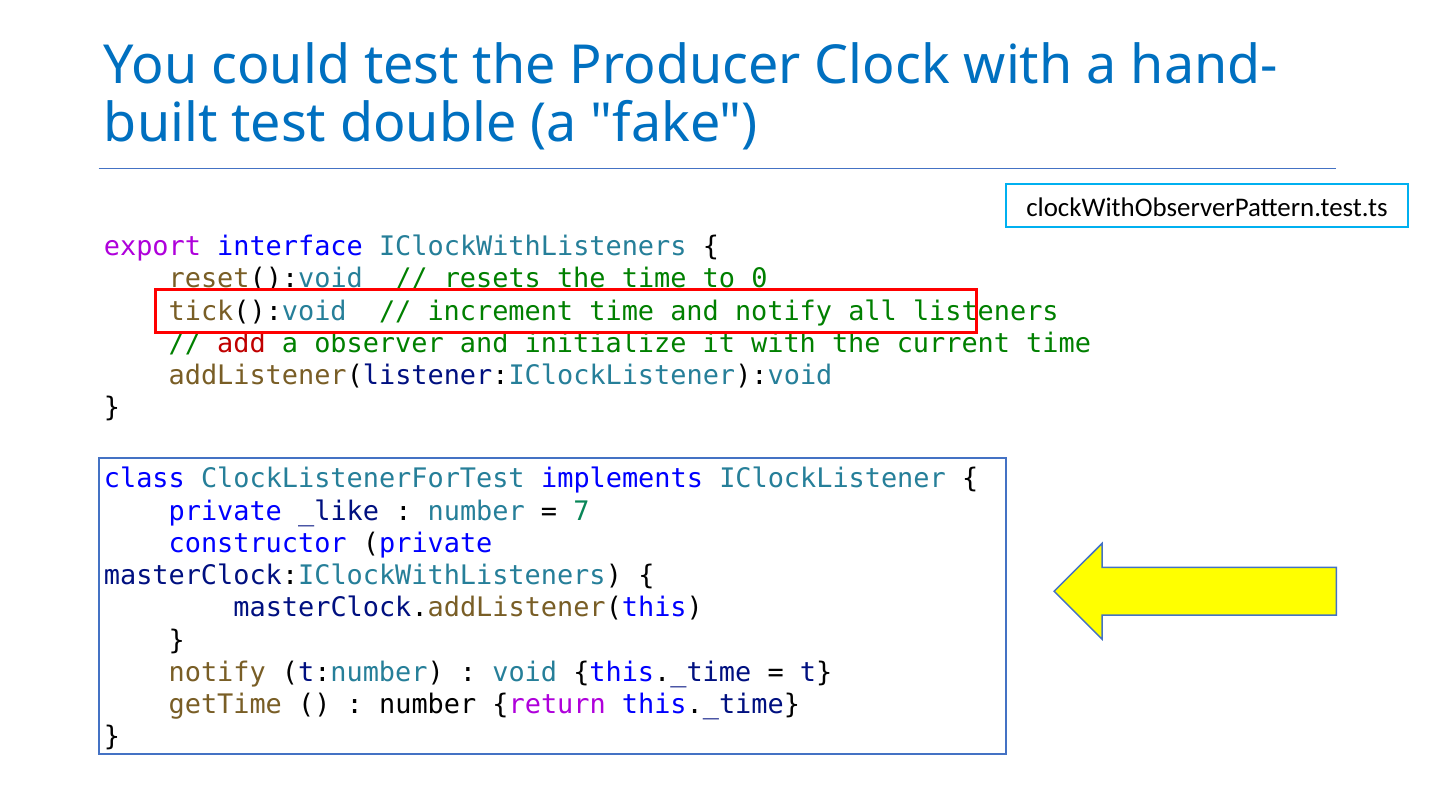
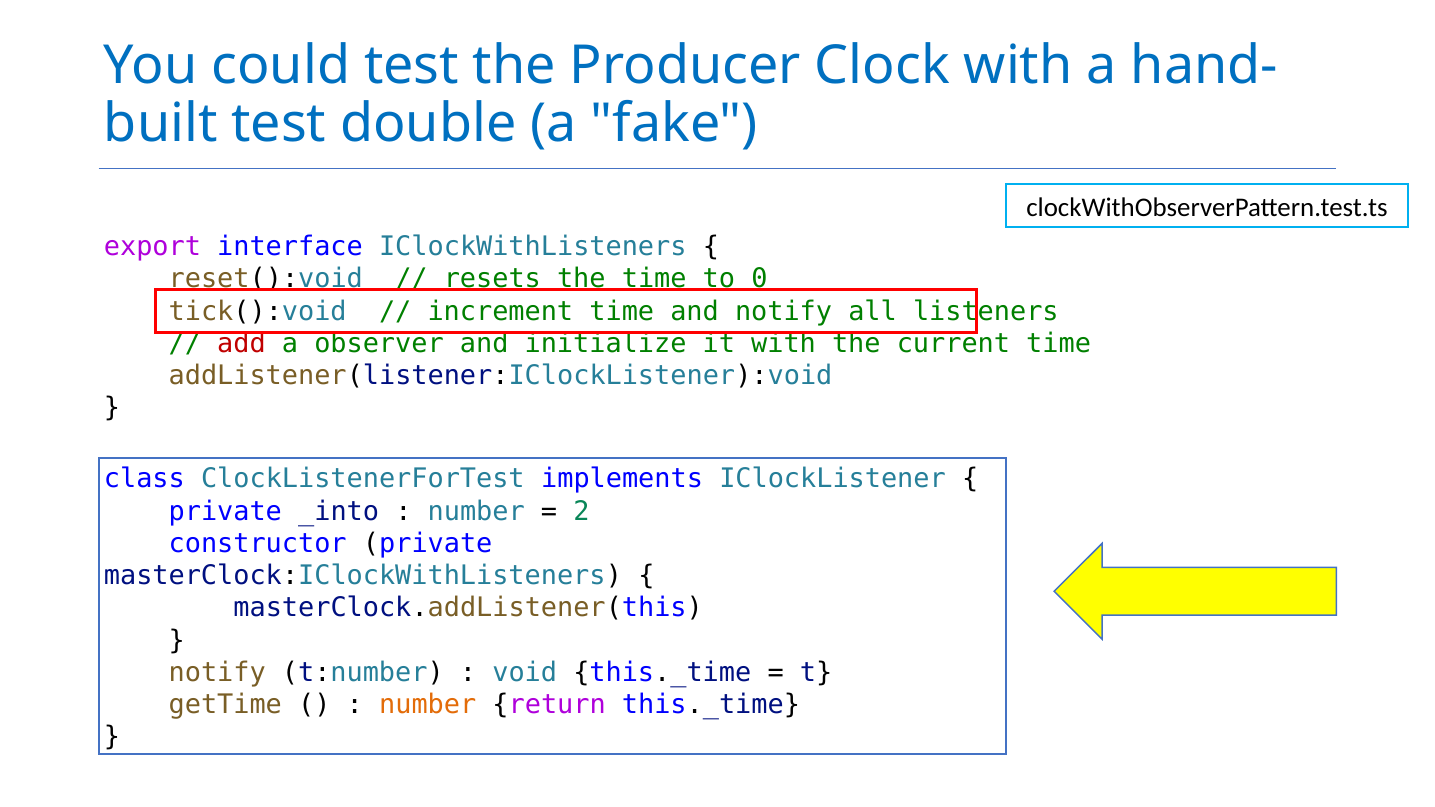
_like: _like -> _into (339, 511)
7: 7 -> 2 (581, 511)
number colour: black -> orange (428, 705)
